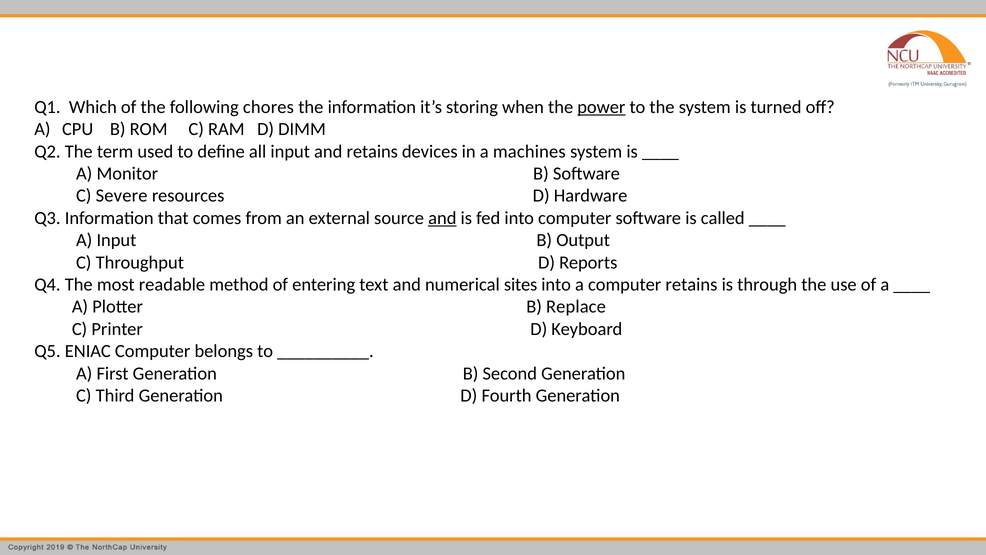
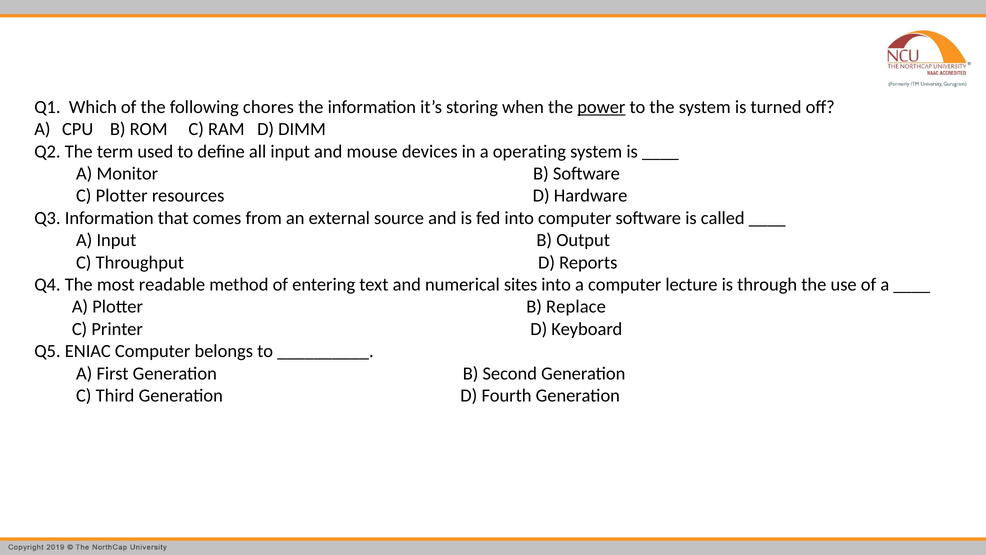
and retains: retains -> mouse (372, 151)
machines: machines -> operating (529, 151)
C Severe: Severe -> Plotter (122, 196)
and underline: present -> none (442, 218)
computer retains: retains -> lecture (692, 284)
